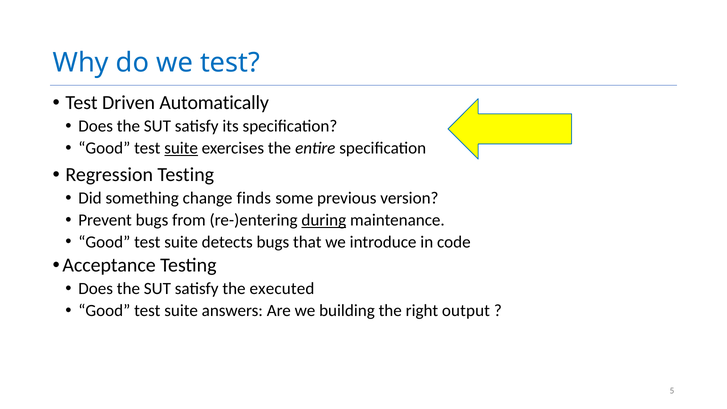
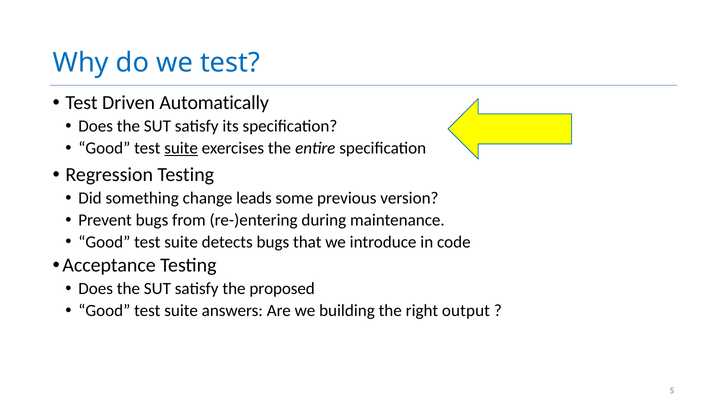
finds: finds -> leads (254, 198)
during underline: present -> none (324, 220)
executed: executed -> proposed (282, 289)
